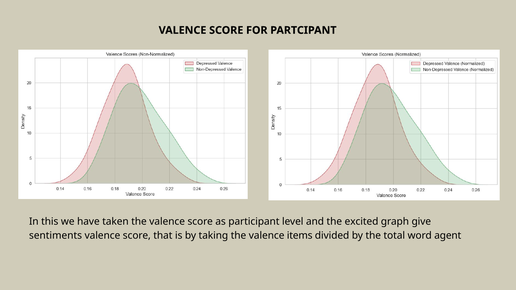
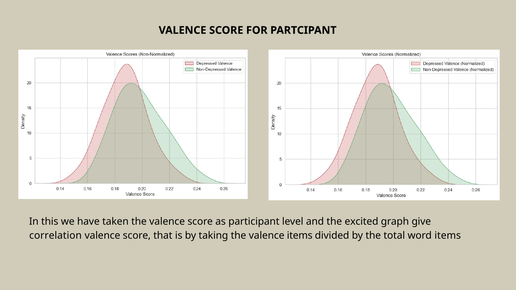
sentiments: sentiments -> correlation (55, 236)
word agent: agent -> items (448, 236)
